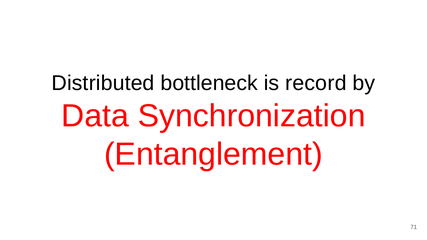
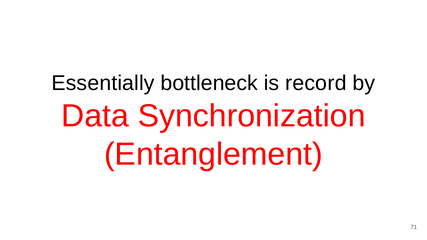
Distributed: Distributed -> Essentially (103, 83)
